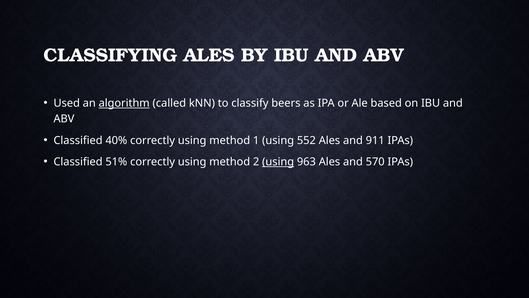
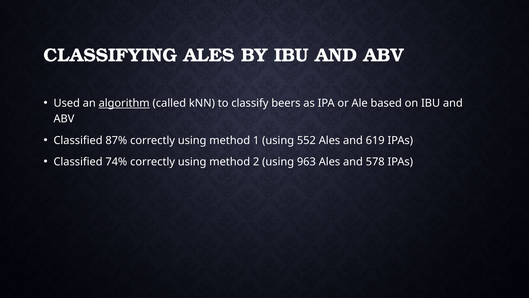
40%: 40% -> 87% (116, 140)
911: 911 -> 619 (375, 140)
51%: 51% -> 74% (116, 162)
using underline: present -> none (278, 162)
570: 570 -> 578 (375, 162)
